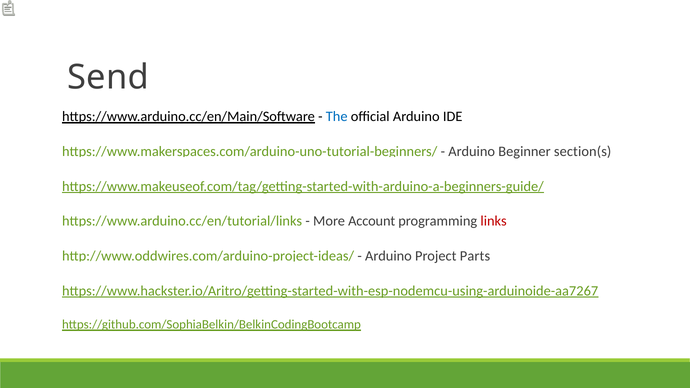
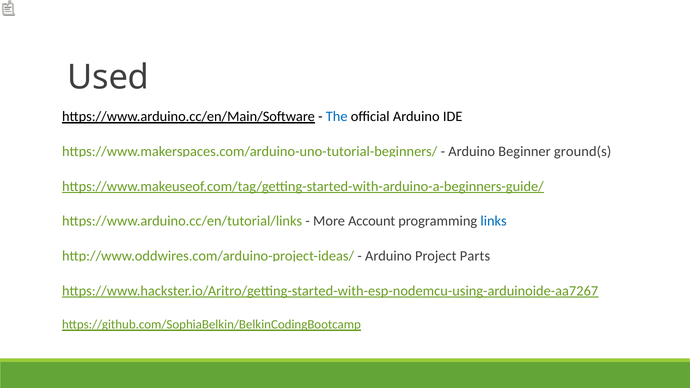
Send: Send -> Used (108, 77)
section(s: section(s -> ground(s (583, 152)
links colour: red -> blue (494, 221)
